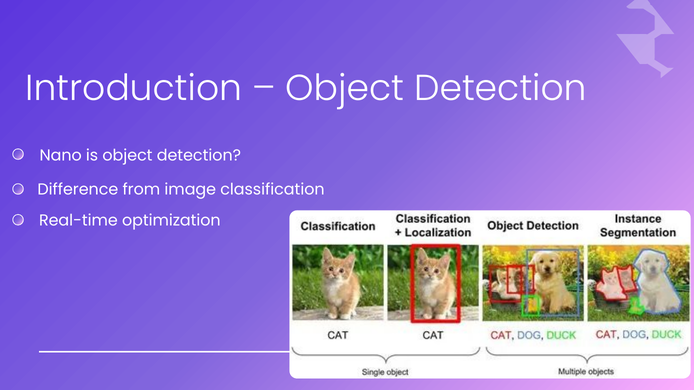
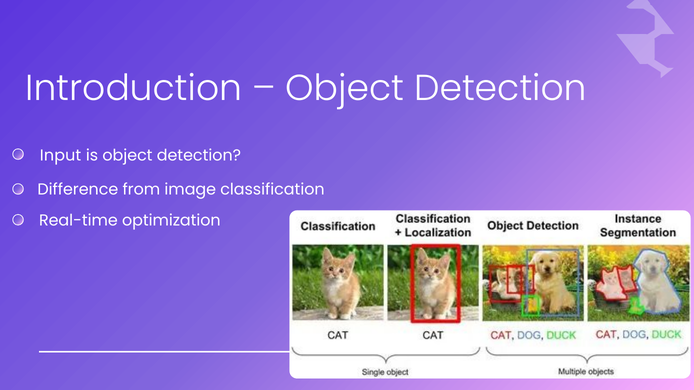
Nano: Nano -> Input (61, 156)
